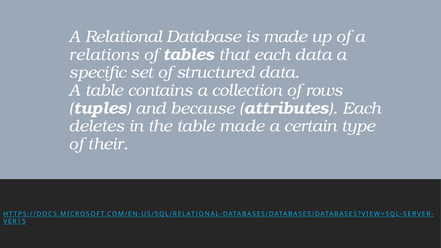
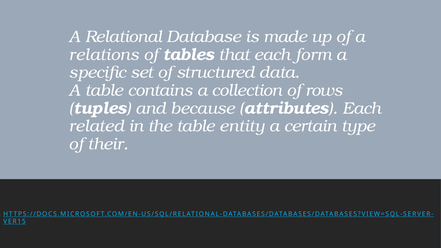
each data: data -> form (313, 55)
deletes: deletes -> related (97, 126)
table made: made -> entity (242, 126)
